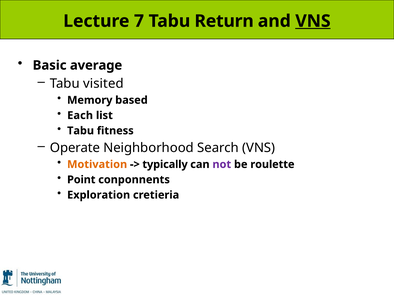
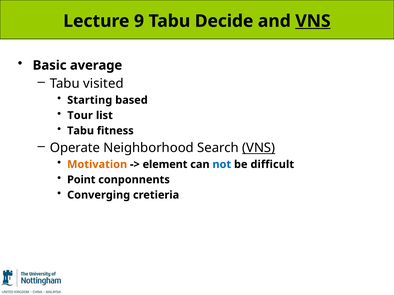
7: 7 -> 9 (139, 21)
Return: Return -> Decide (224, 21)
Memory: Memory -> Starting (90, 100)
Each: Each -> Tour (80, 116)
VNS underline: none -> present (259, 148)
typically: typically -> element (165, 165)
not colour: purple -> blue (222, 165)
roulette: roulette -> difficult (272, 165)
Exploration: Exploration -> Converging (99, 195)
